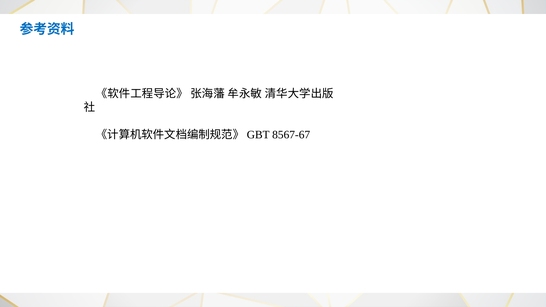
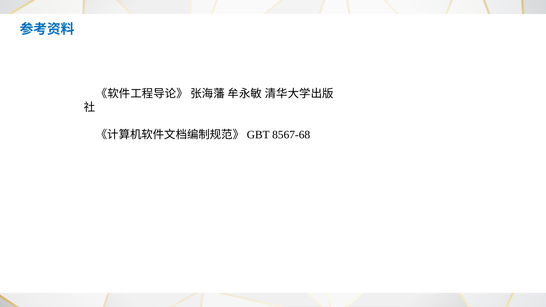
8567-67: 8567-67 -> 8567-68 (291, 135)
